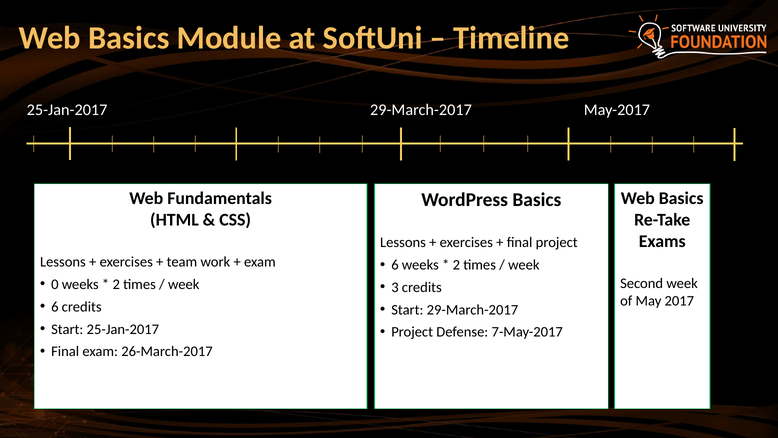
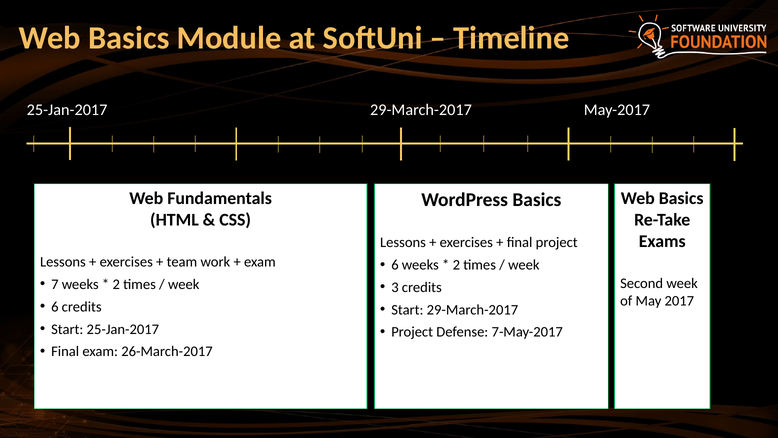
0: 0 -> 7 (55, 284)
